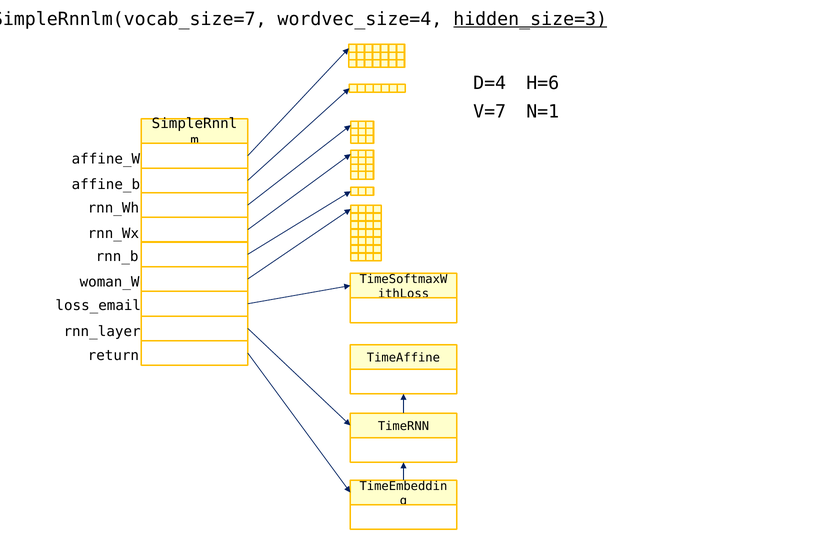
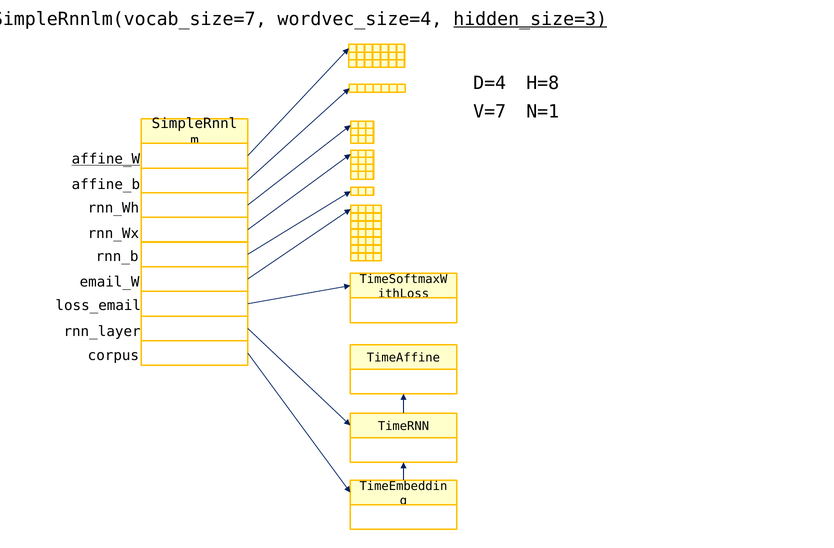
H=6: H=6 -> H=8 (543, 83)
affine_W underline: none -> present (106, 159)
woman_W: woman_W -> email_W (110, 282)
return: return -> corpus (113, 356)
